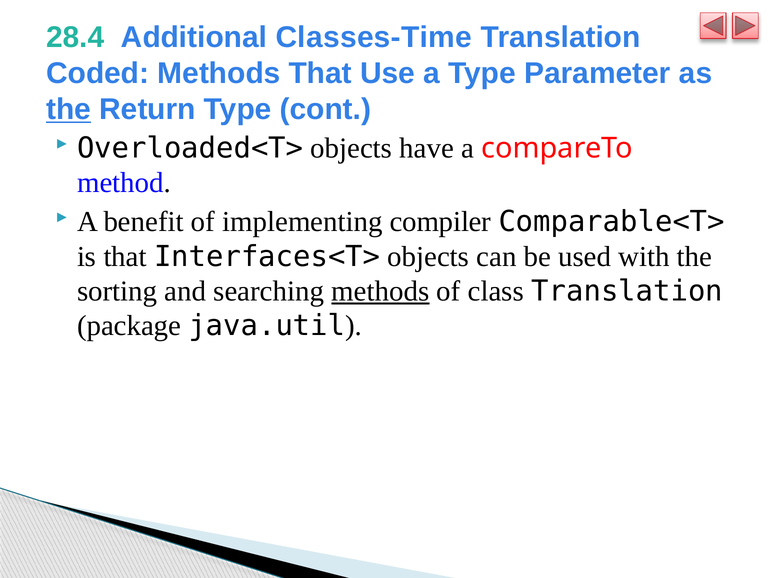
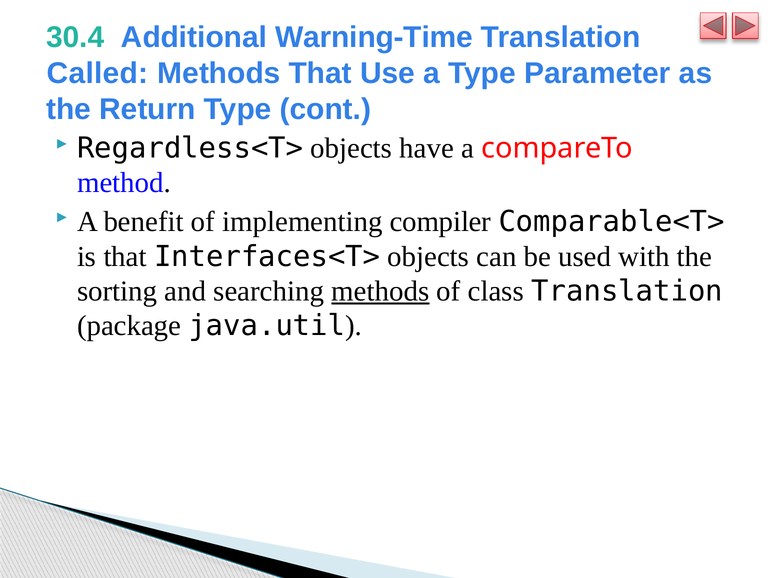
28.4: 28.4 -> 30.4 (75, 37)
Classes-Time: Classes-Time -> Warning-Time (374, 37)
Coded: Coded -> Called (98, 73)
the underline: present -> none (69, 109)
Overloaded<T>: Overloaded<T> -> Regardless<T> (190, 148)
